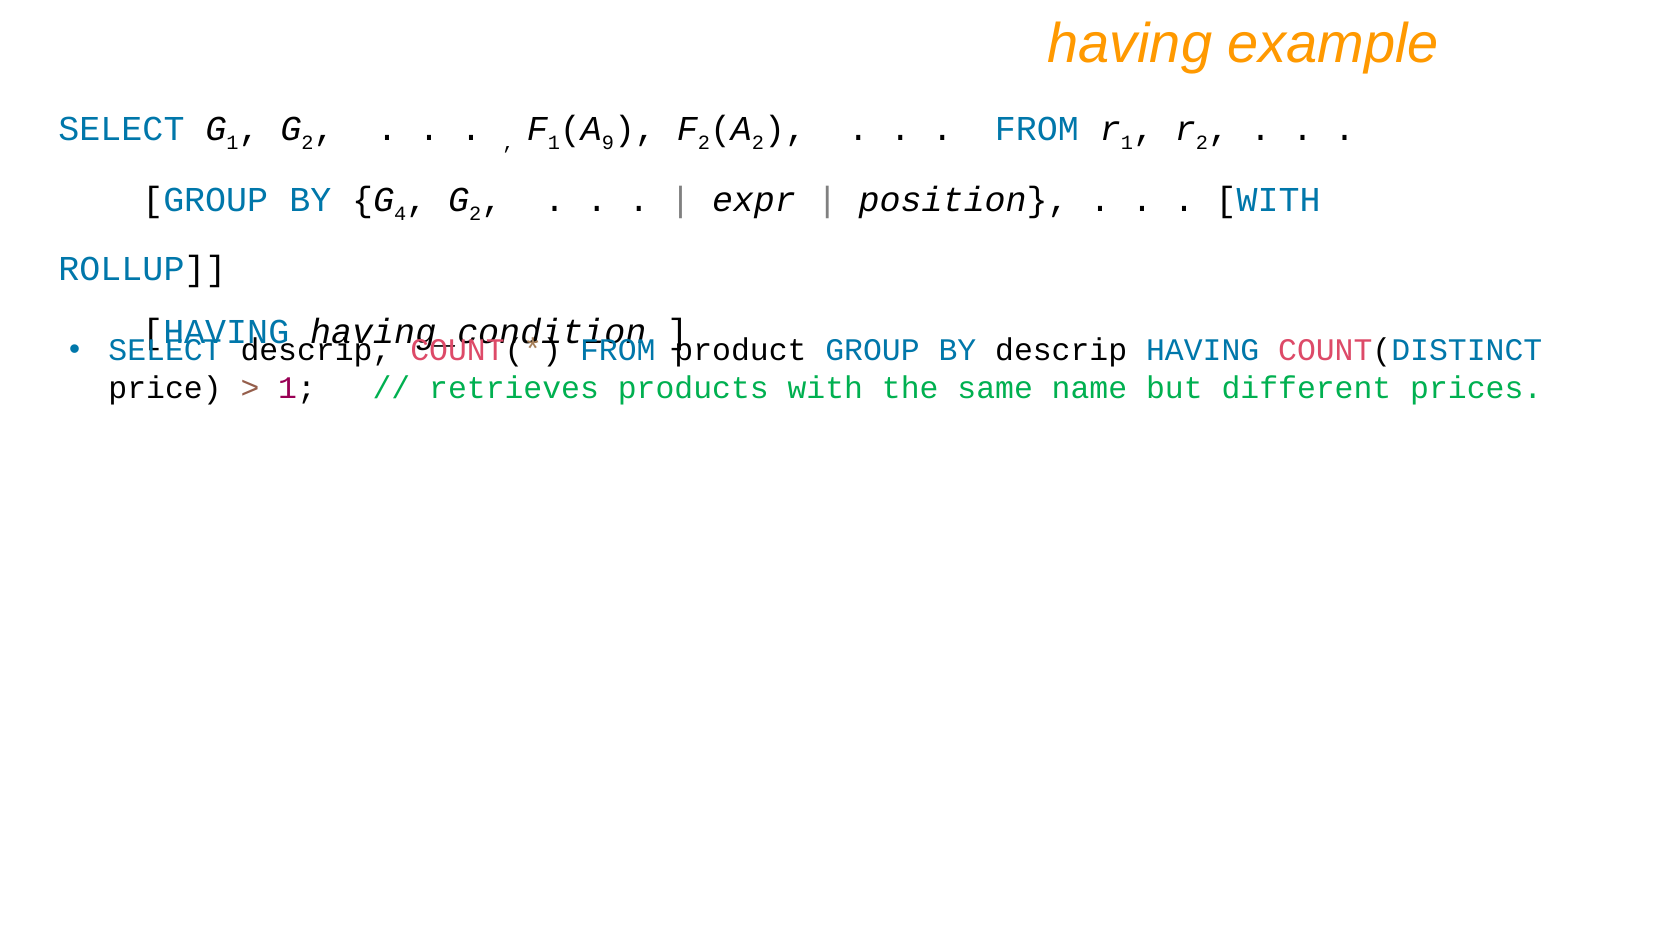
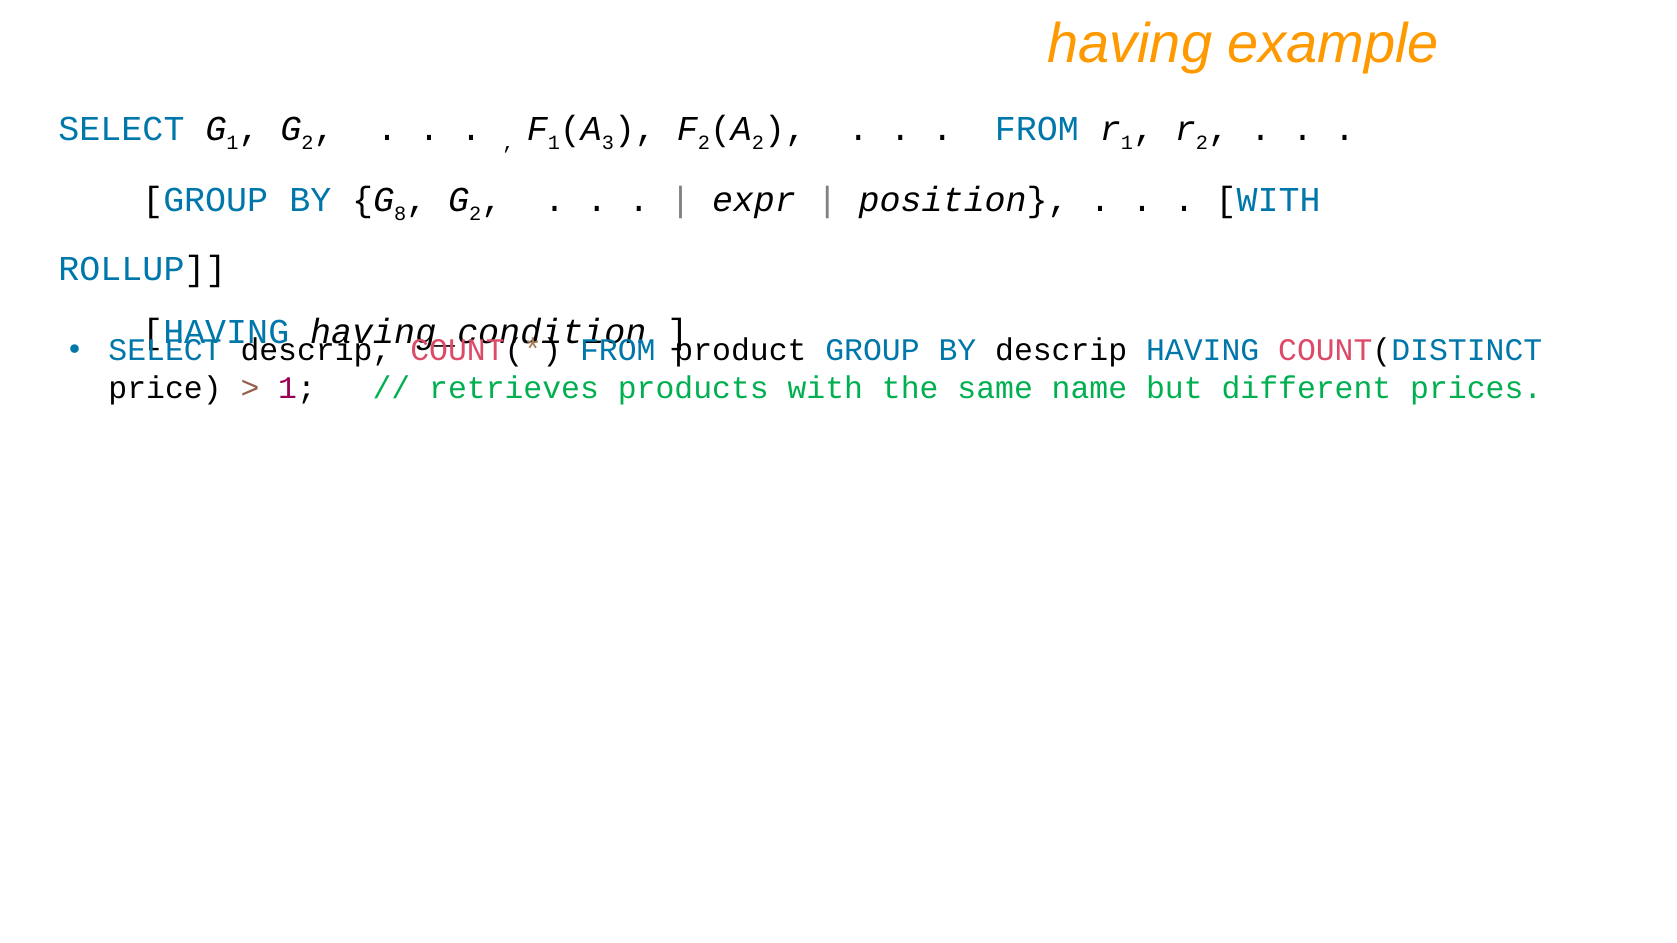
9: 9 -> 3 (608, 142)
4: 4 -> 8 (400, 214)
